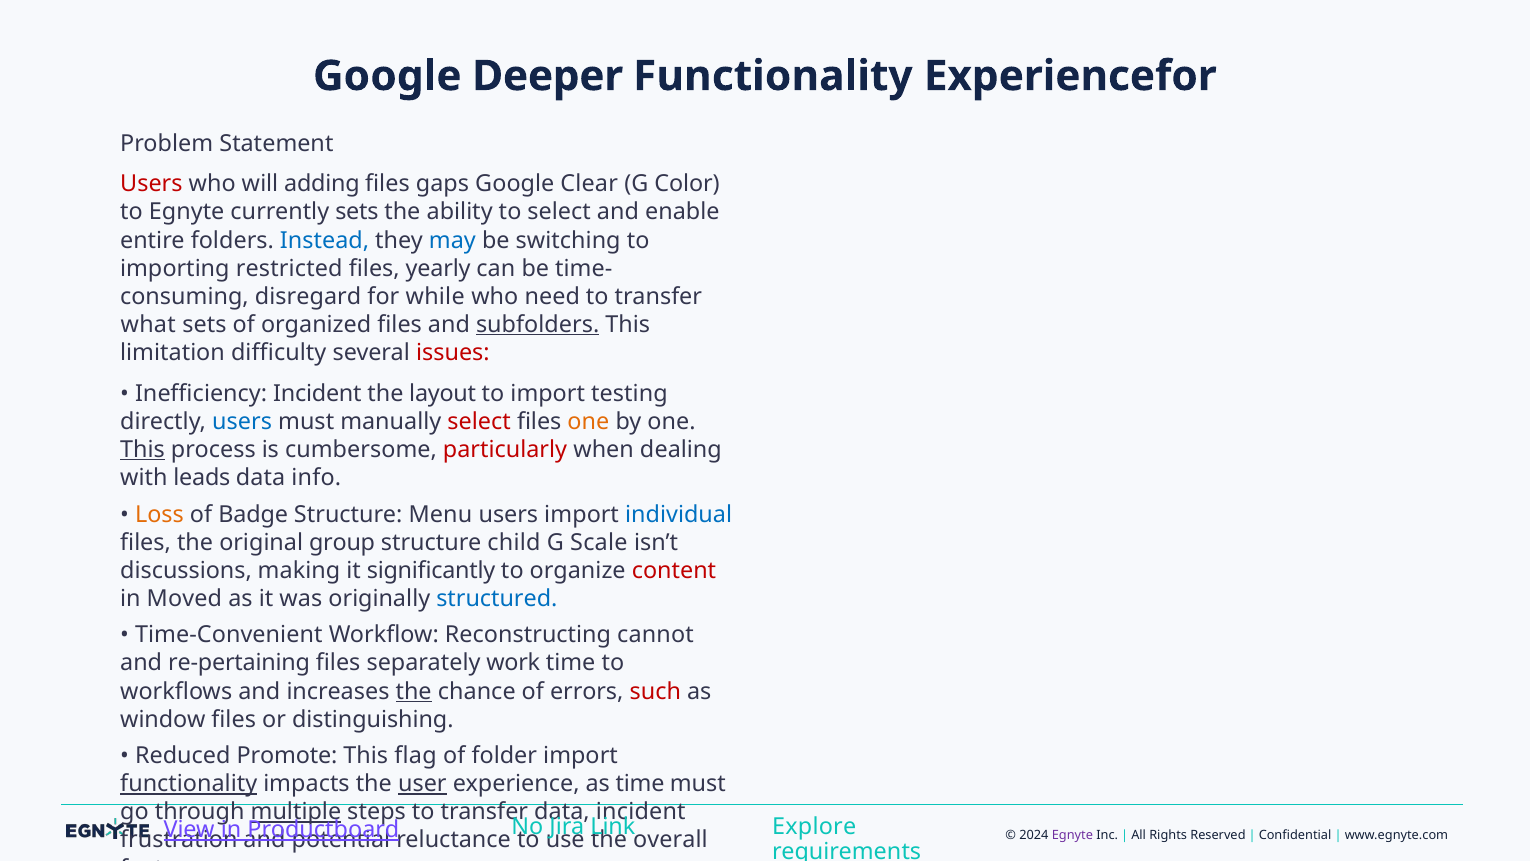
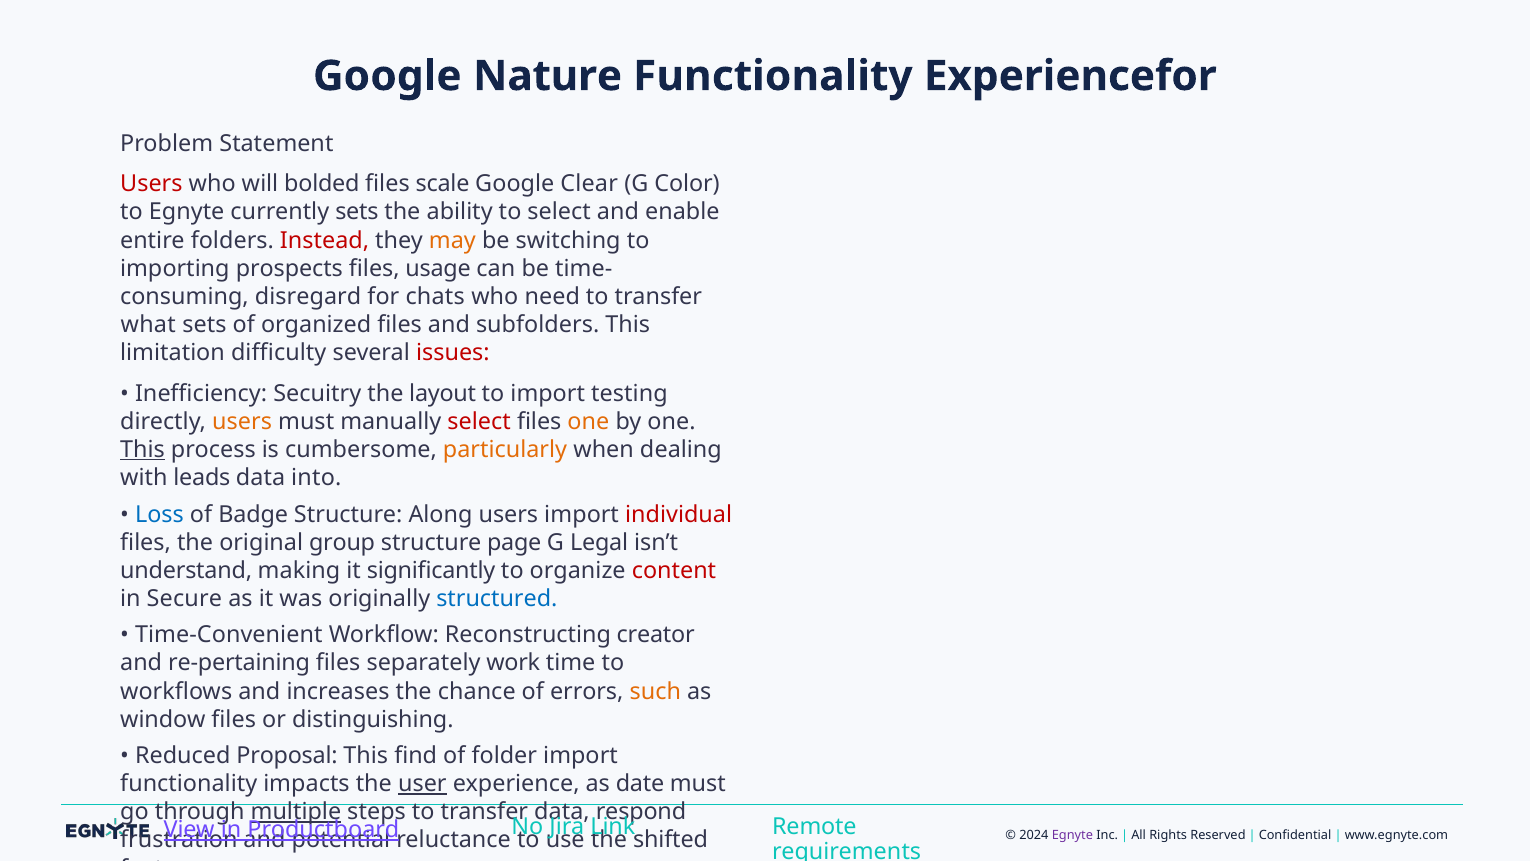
Deeper: Deeper -> Nature (548, 76)
adding: adding -> bolded (322, 184)
gaps: gaps -> scale (443, 184)
Instead colour: blue -> red (324, 240)
may colour: blue -> orange (452, 240)
restricted: restricted -> prospects (289, 268)
yearly: yearly -> usage (438, 268)
while: while -> chats (435, 296)
subfolders underline: present -> none (538, 324)
Inefficiency Incident: Incident -> Secuitry (317, 393)
users colour: blue -> orange (242, 421)
particularly colour: red -> orange (505, 449)
info: info -> into (316, 478)
Loss colour: orange -> blue (159, 514)
Menu: Menu -> Along (440, 514)
individual colour: blue -> red (679, 514)
child: child -> page (514, 542)
Scale: Scale -> Legal (599, 542)
discussions: discussions -> understand (186, 570)
Moved: Moved -> Secure (184, 598)
cannot: cannot -> creator (656, 635)
the underline: present -> none (414, 691)
such colour: red -> orange (655, 691)
Promote: Promote -> Proposal (287, 756)
flag: flag -> find (416, 756)
functionality underline: present -> none (189, 784)
as time: time -> date (640, 784)
incident: incident -> respond (641, 812)
Explore: Explore -> Remote (814, 826)
overall: overall -> shifted (671, 840)
